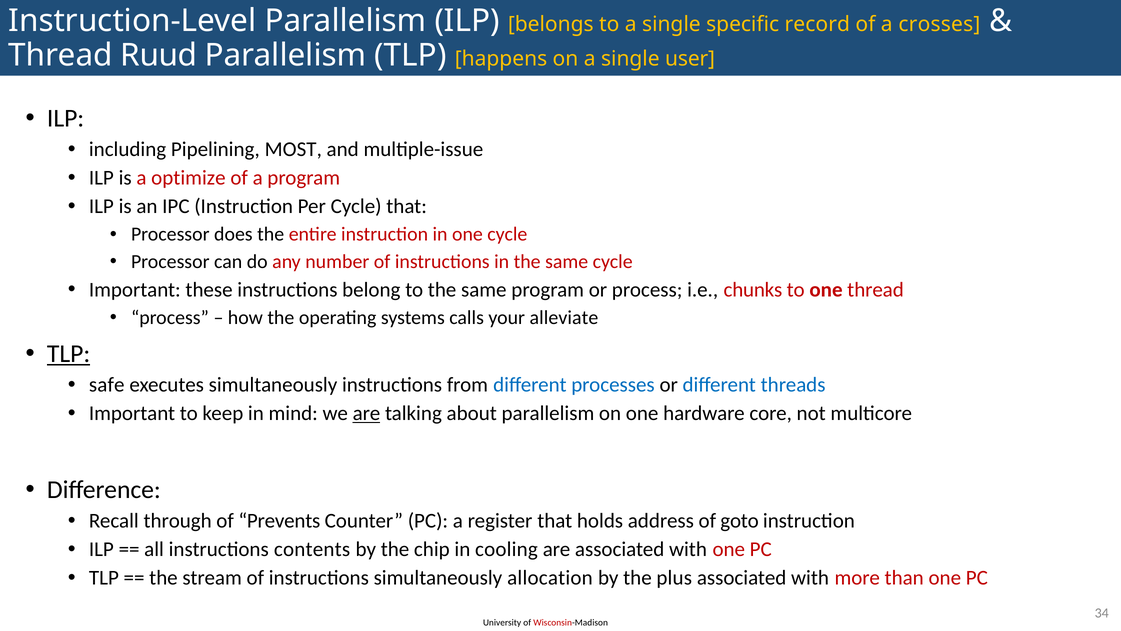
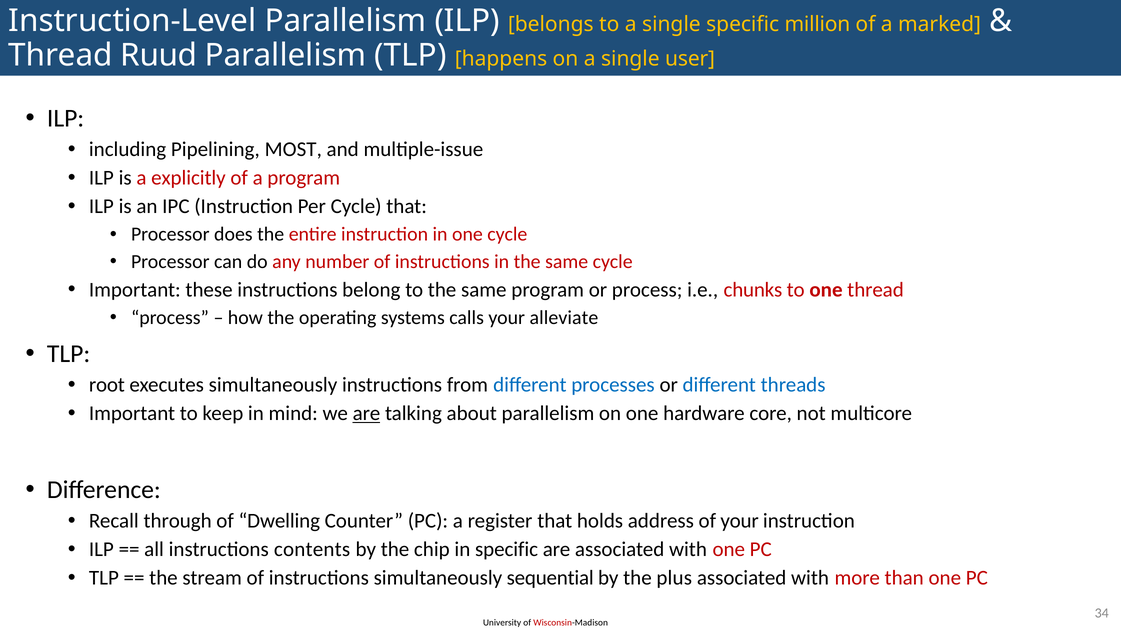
record: record -> million (817, 25)
crosses: crosses -> marked (940, 25)
optimize: optimize -> explicitly (188, 178)
TLP underline: present -> none (69, 354)
safe: safe -> root (107, 385)
Prevents: Prevents -> Dwelling (279, 521)
of goto: goto -> your (740, 521)
in cooling: cooling -> specific (507, 549)
allocation: allocation -> sequential (550, 578)
